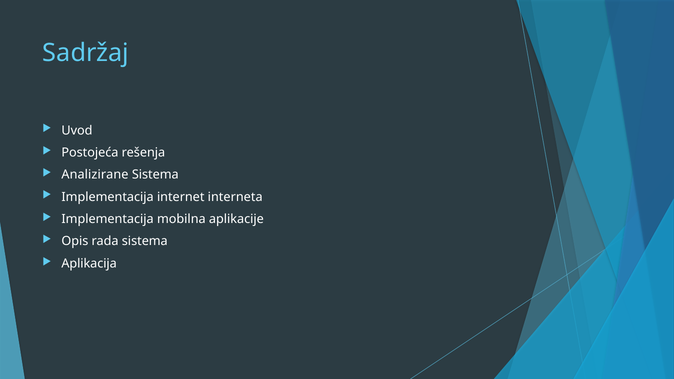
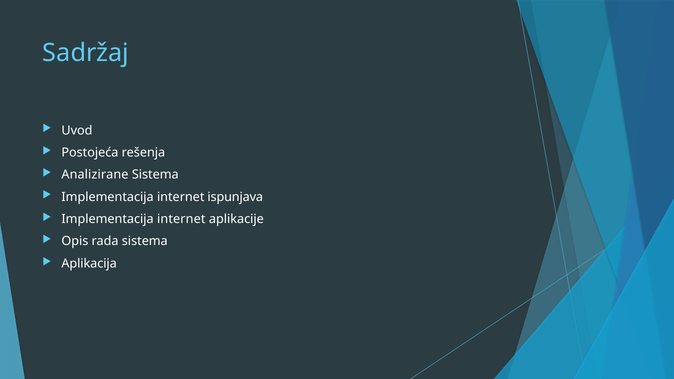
interneta: interneta -> ispunjava (235, 197)
mobilna: mobilna -> internet (181, 219)
